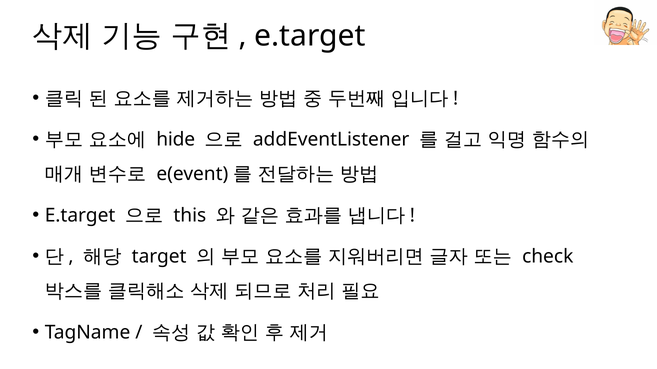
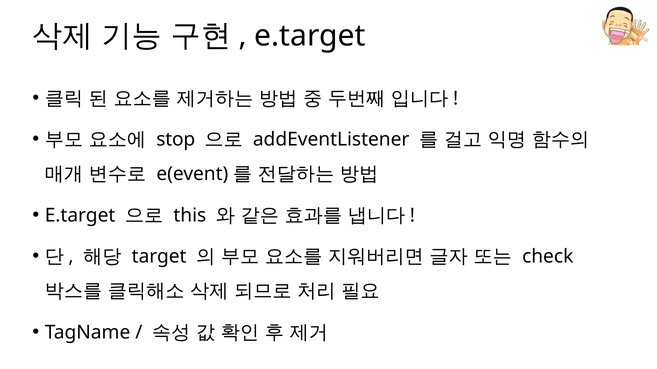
hide: hide -> stop (176, 140)
